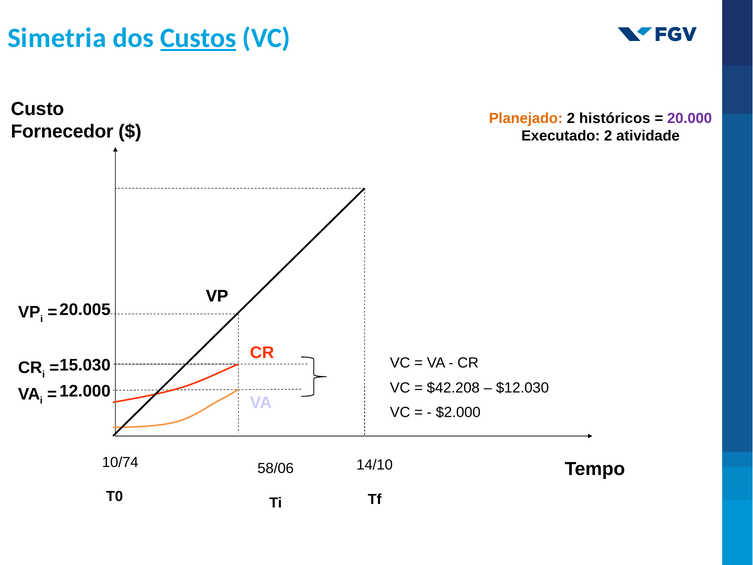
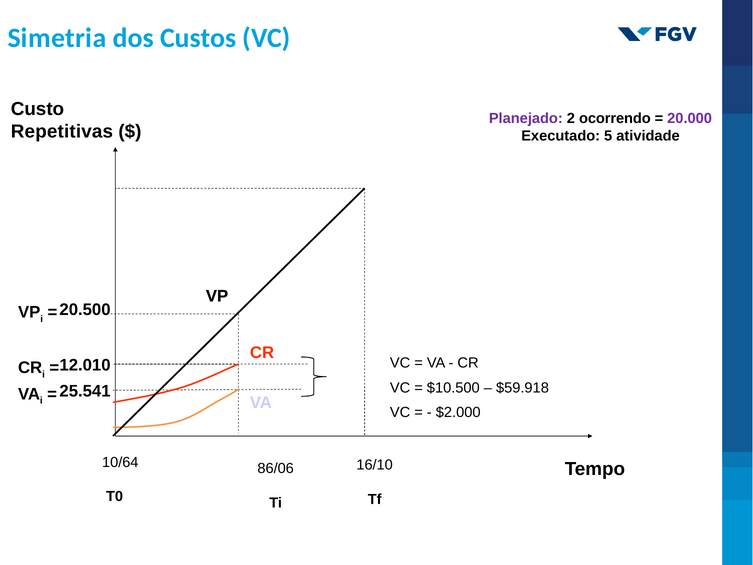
Custos underline: present -> none (198, 38)
Planejado colour: orange -> purple (526, 118)
históricos: históricos -> ocorrendo (615, 118)
Fornecedor: Fornecedor -> Repetitivas (62, 132)
Executado 2: 2 -> 5 (608, 136)
20.005: 20.005 -> 20.500 (85, 310)
15.030: 15.030 -> 12.010 (85, 365)
$42.208: $42.208 -> $10.500 (453, 388)
$12.030: $12.030 -> $59.918 (522, 388)
12.000: 12.000 -> 25.541 (85, 391)
10/74: 10/74 -> 10/64 (120, 462)
14/10: 14/10 -> 16/10 (375, 465)
58/06: 58/06 -> 86/06 (276, 468)
